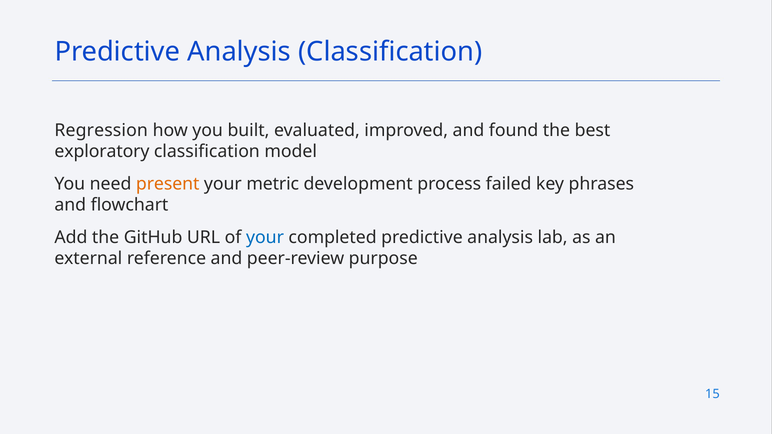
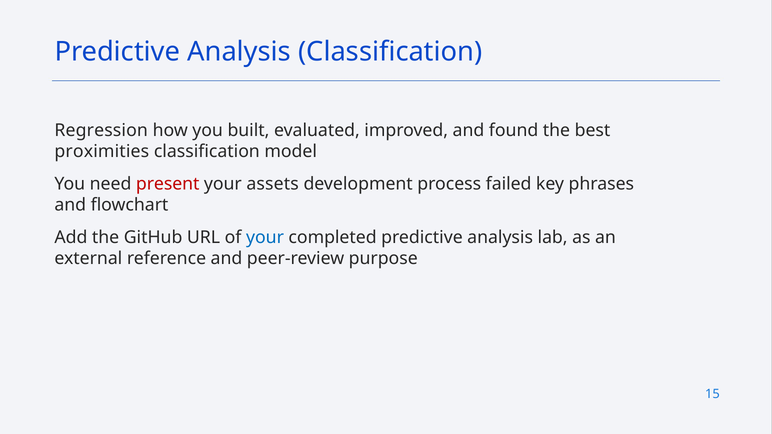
exploratory: exploratory -> proximities (102, 151)
present colour: orange -> red (168, 184)
metric: metric -> assets (273, 184)
